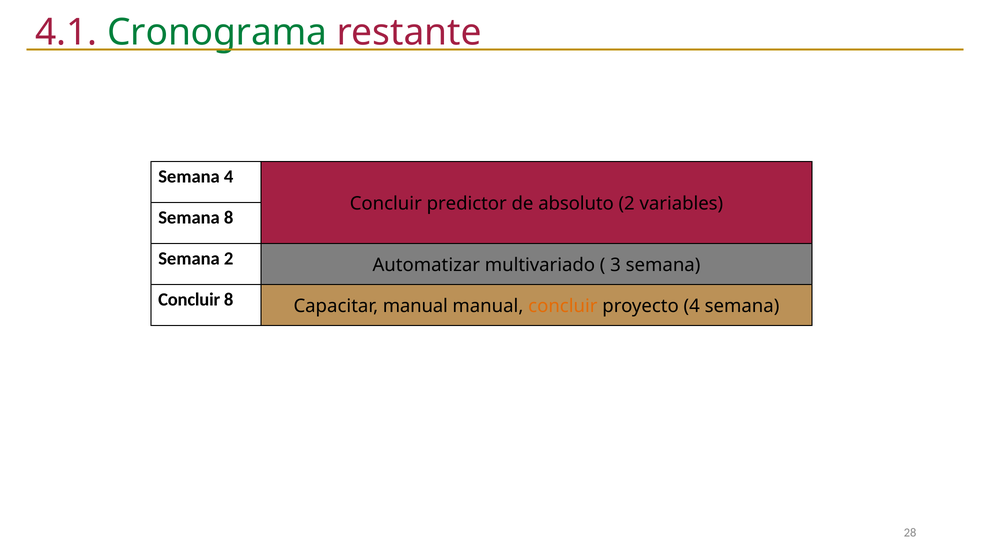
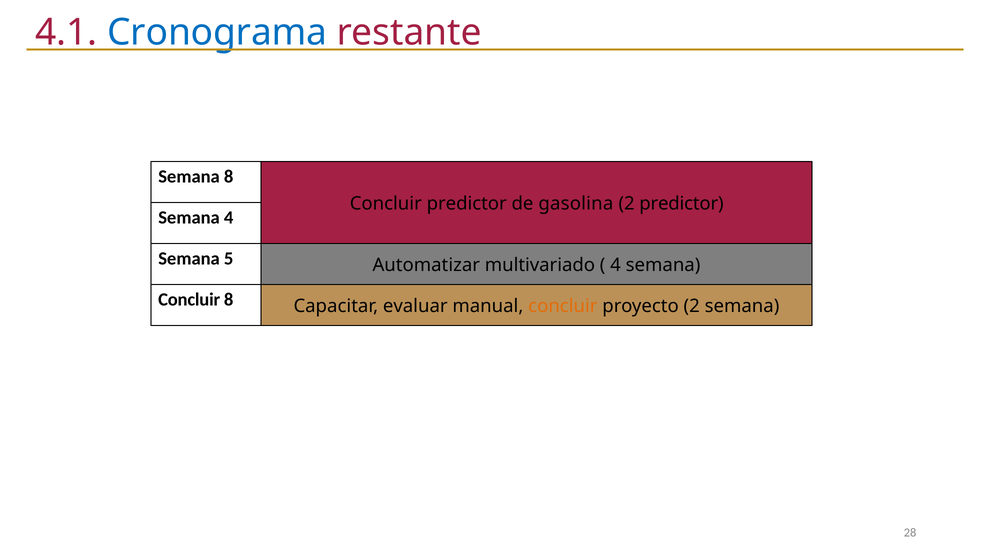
Cronograma colour: green -> blue (217, 33)
Semana 4: 4 -> 8 (229, 177)
absoluto: absoluto -> gasolina (576, 203)
2 variables: variables -> predictor (681, 203)
Semana 8: 8 -> 4 (229, 218)
Semana 2: 2 -> 5 (229, 259)
3: 3 -> 4 (616, 265)
Capacitar manual: manual -> evaluar (415, 306)
proyecto 4: 4 -> 2 (692, 306)
